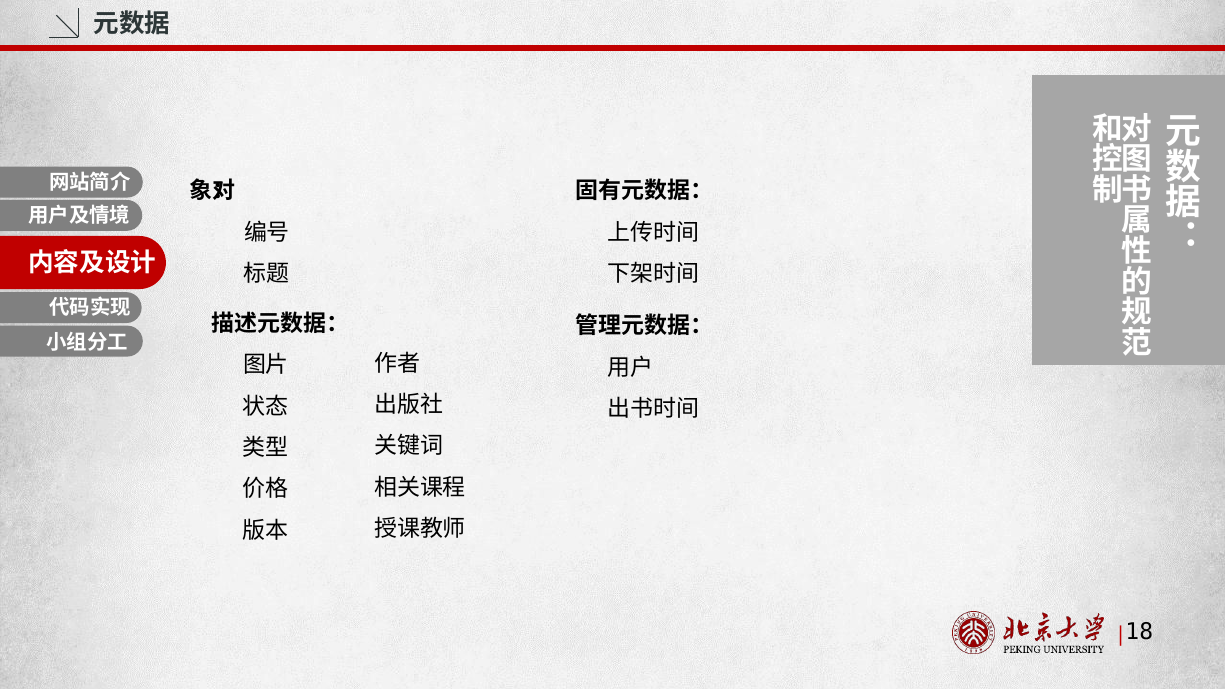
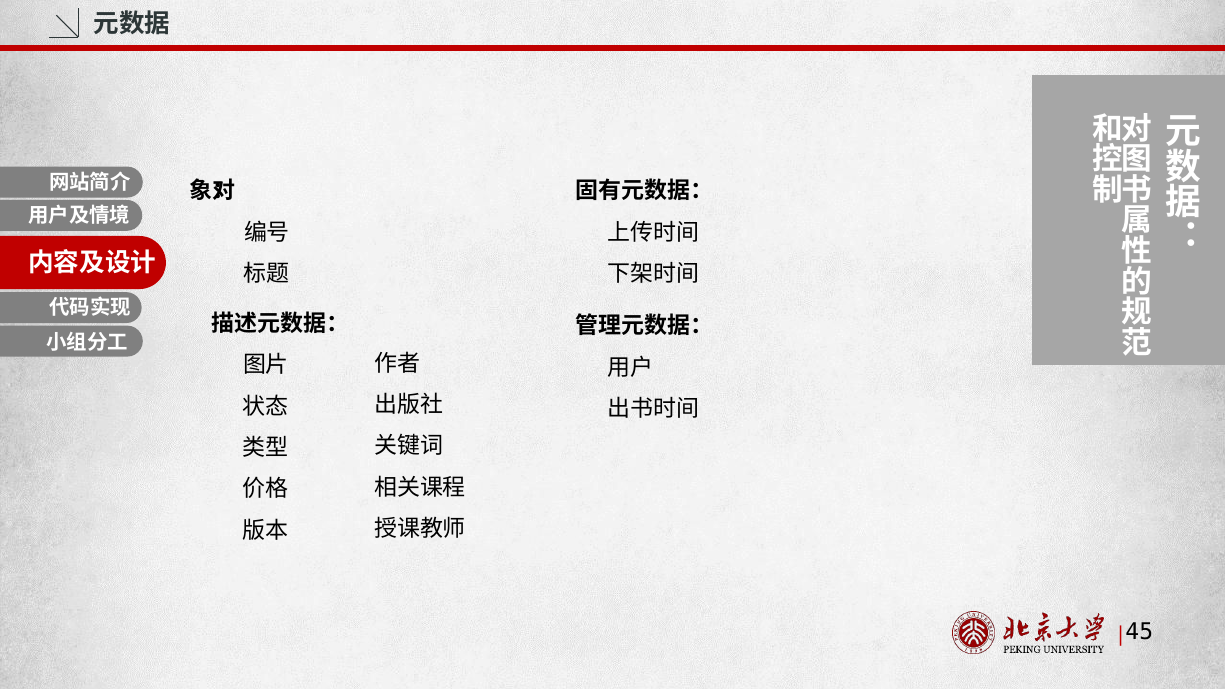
18: 18 -> 45 (1139, 632)
